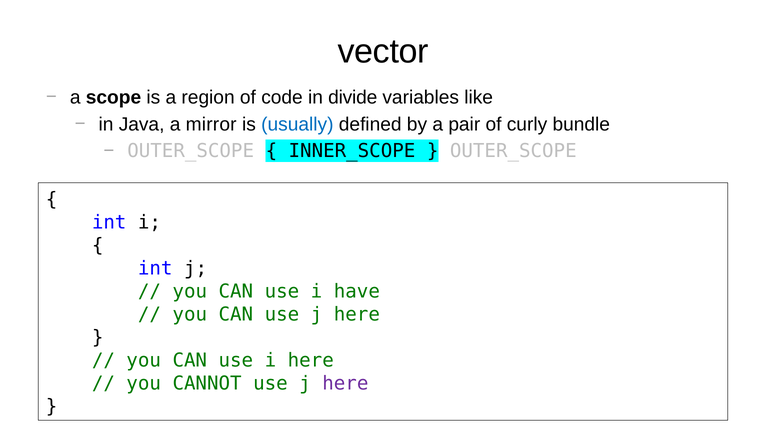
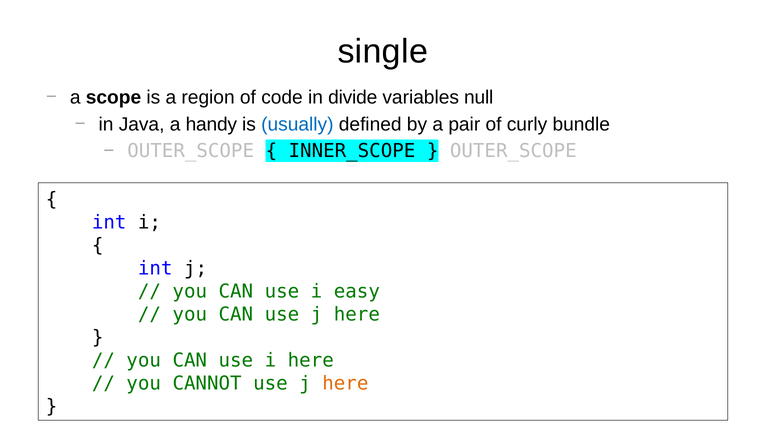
vector: vector -> single (383, 52)
like: like -> null (479, 97)
mirror: mirror -> handy (211, 124)
have: have -> easy (357, 291)
here colour: purple -> orange (345, 383)
